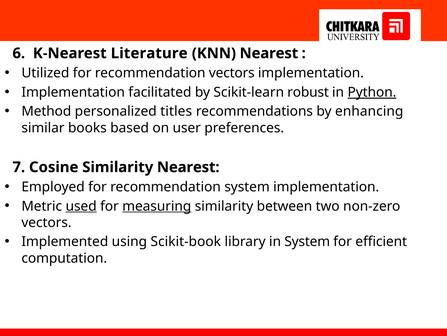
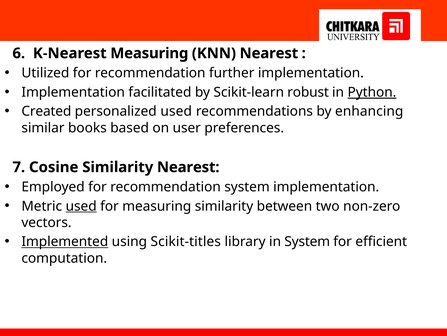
K-Nearest Literature: Literature -> Measuring (149, 53)
recommendation vectors: vectors -> further (232, 73)
Method: Method -> Created (46, 111)
personalized titles: titles -> used (176, 111)
measuring underline: present -> none (157, 206)
Implemented underline: none -> present (65, 241)
Scikit-book: Scikit-book -> Scikit-titles (186, 241)
